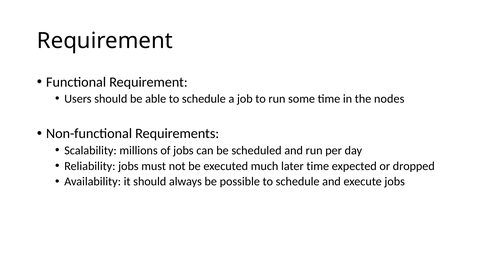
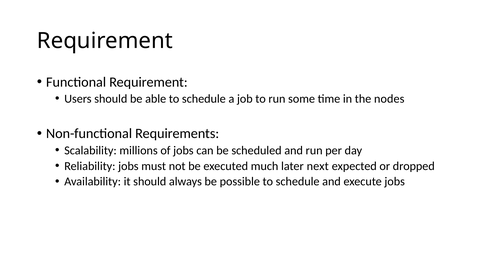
later time: time -> next (318, 166)
